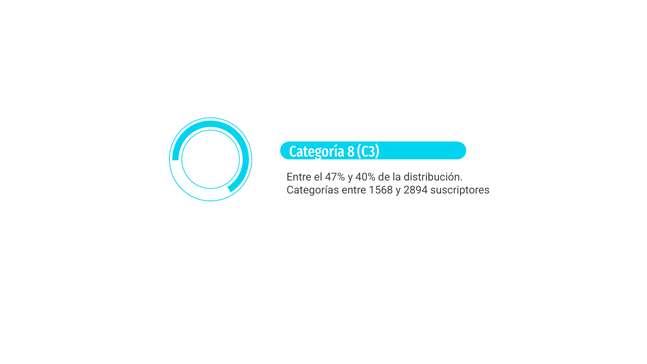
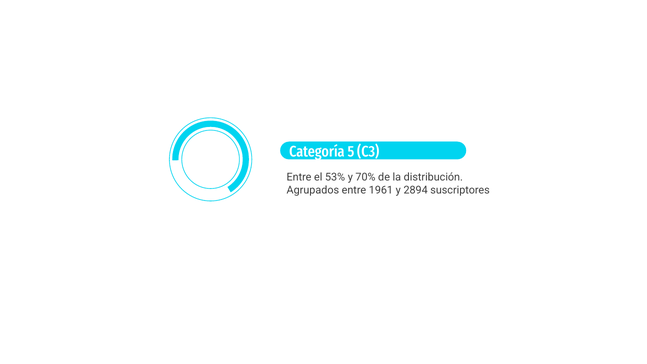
8: 8 -> 5 (351, 152)
47%: 47% -> 53% (335, 177)
40%: 40% -> 70% (365, 177)
Categorías: Categorías -> Agrupados (313, 190)
1568: 1568 -> 1961 (381, 190)
